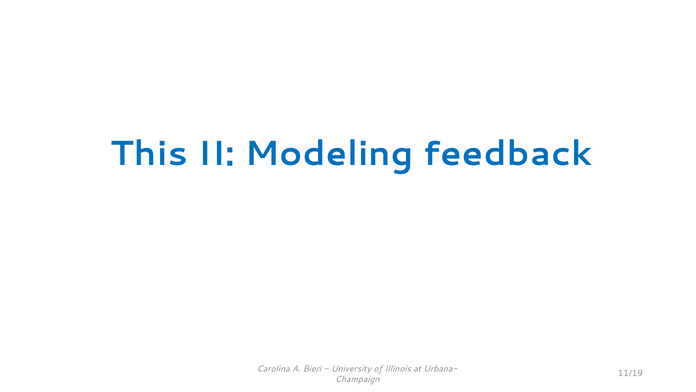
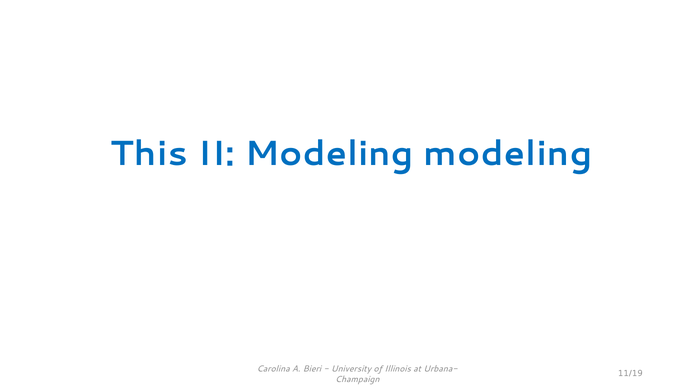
Modeling feedback: feedback -> modeling (508, 154)
